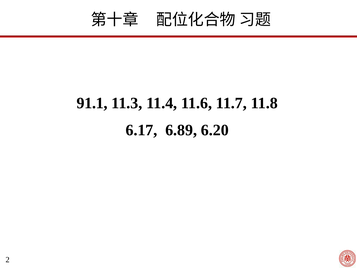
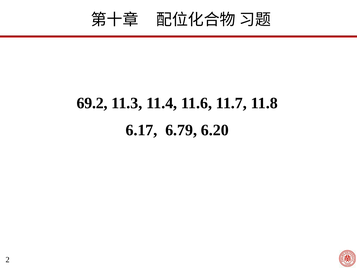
91.1: 91.1 -> 69.2 (92, 103)
6.89: 6.89 -> 6.79 (181, 130)
